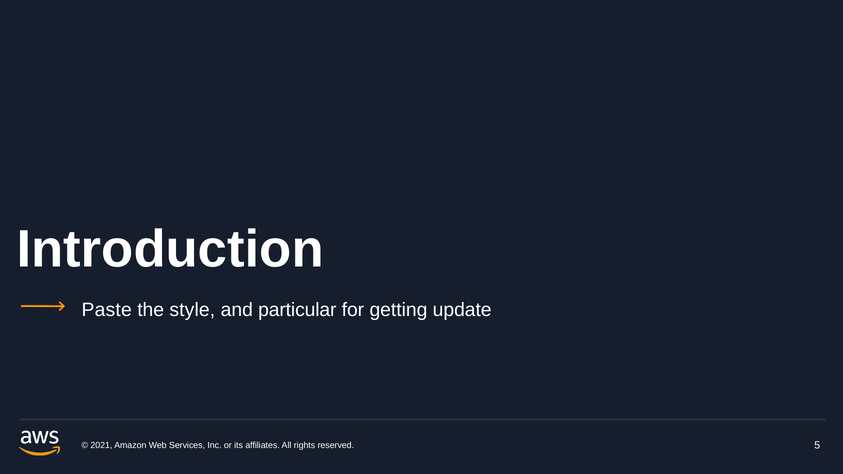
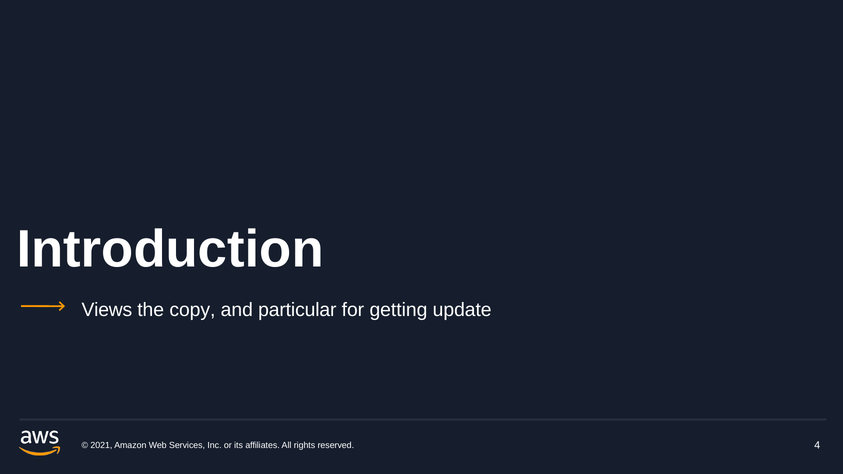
Paste: Paste -> Views (107, 310)
style: style -> copy (192, 310)
5: 5 -> 4 (817, 445)
